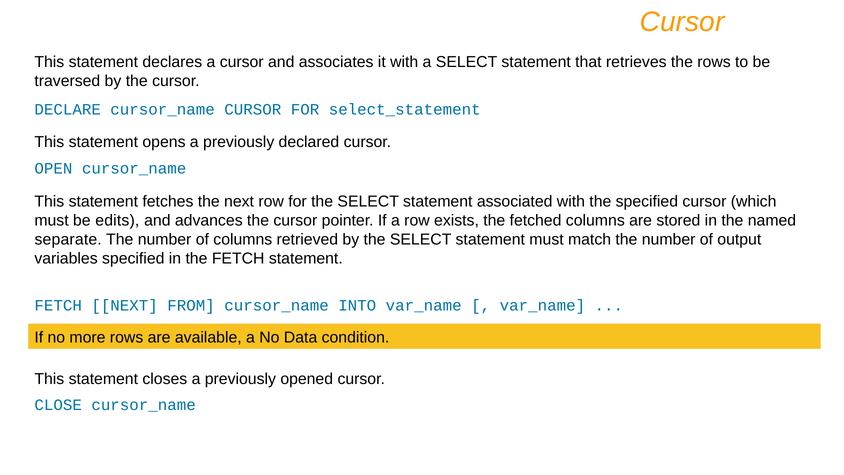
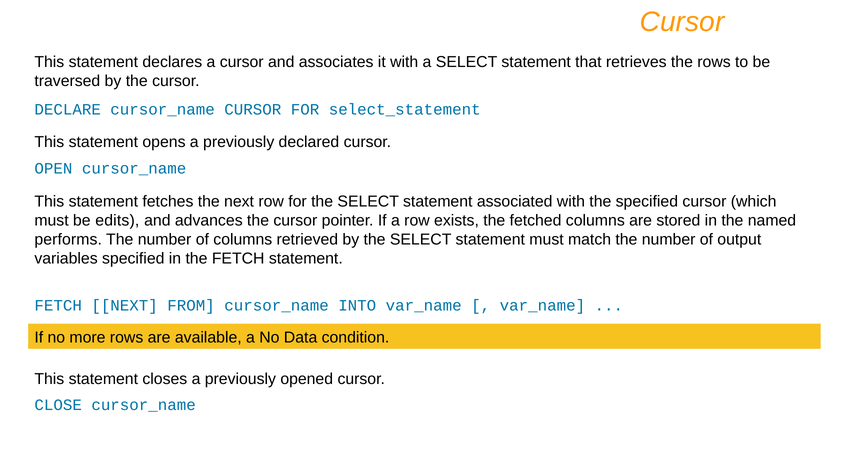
separate: separate -> performs (68, 240)
